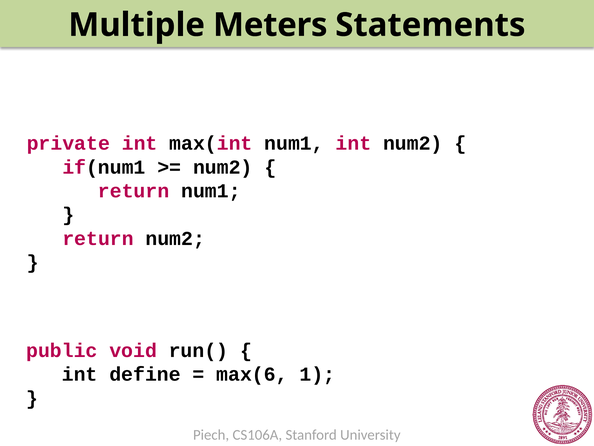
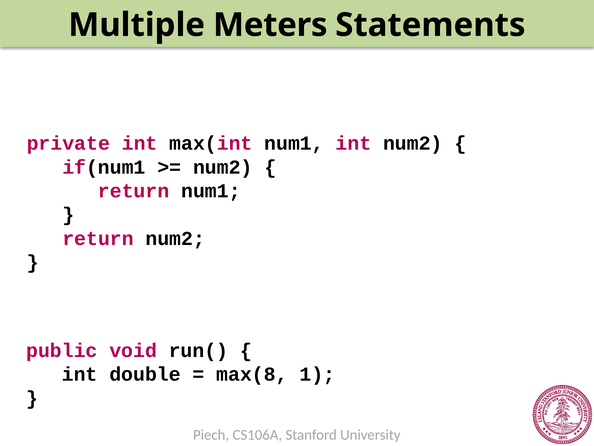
define: define -> double (145, 374)
max(6: max(6 -> max(8 (252, 374)
